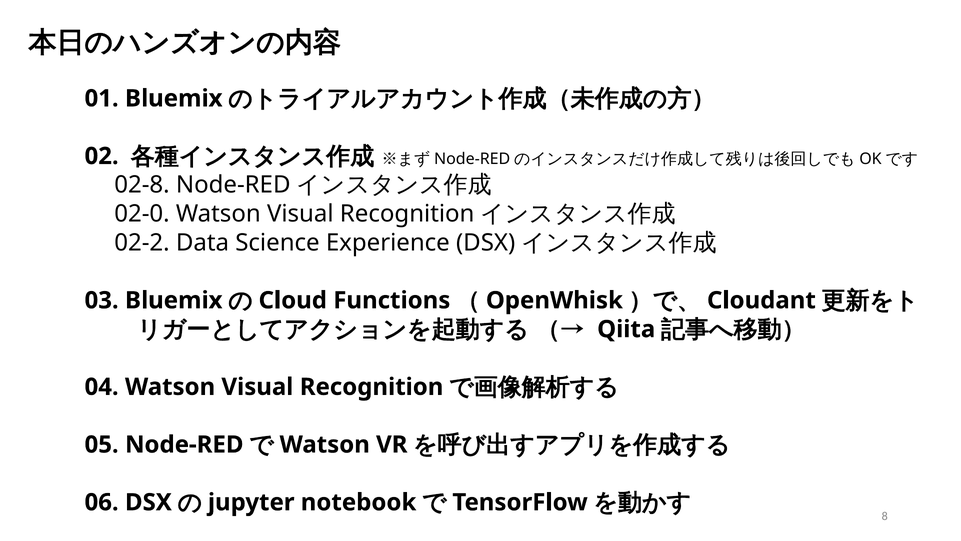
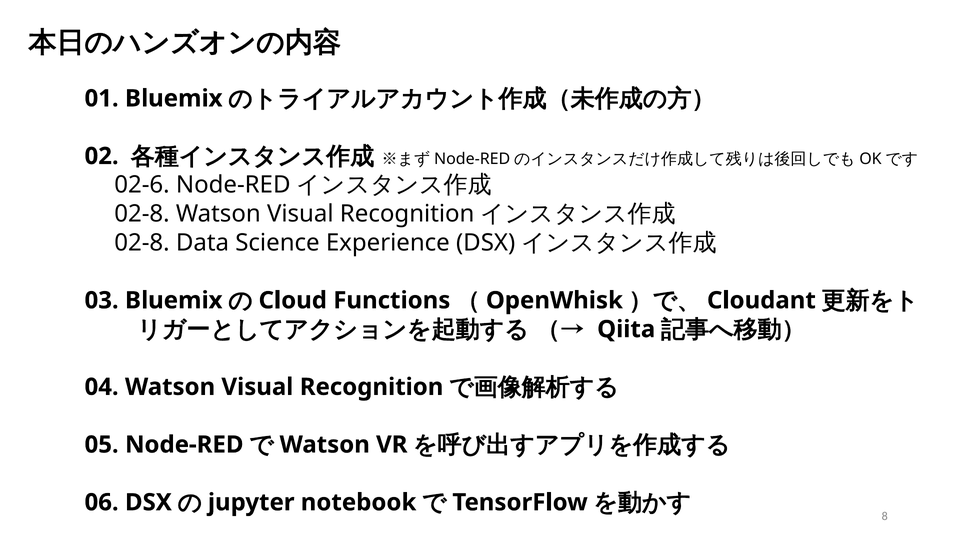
02-8: 02-8 -> 02-6 (142, 185)
02-0: 02-0 -> 02-8 (142, 214)
02-2: 02-2 -> 02-8 (142, 243)
